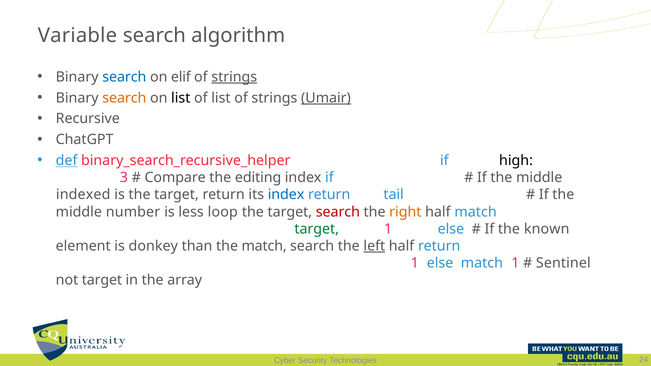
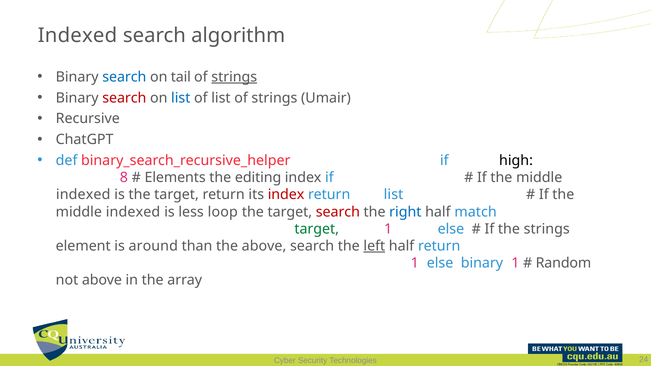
Variable: Variable -> Indexed (77, 35)
elif: elif -> tail (181, 77)
search colour: orange -> red (124, 98)
list colour: black -> blue (181, 98)
Umair underline: present -> none (326, 98)
def underline: present -> none (67, 161)
3: 3 -> 8 (124, 178)
Compare: Compare -> Elements (175, 178)
index colour: blue -> red (286, 195)
mid tail: tail -> list (394, 195)
number: number -> indexed (133, 212)
right colour: orange -> blue (405, 212)
the known: known -> strings (547, 229)
donkey: donkey -> around (153, 246)
the match: match -> above (264, 246)
else match: match -> binary (482, 263)
Sentinel: Sentinel -> Random (563, 263)
not target: target -> above (102, 280)
